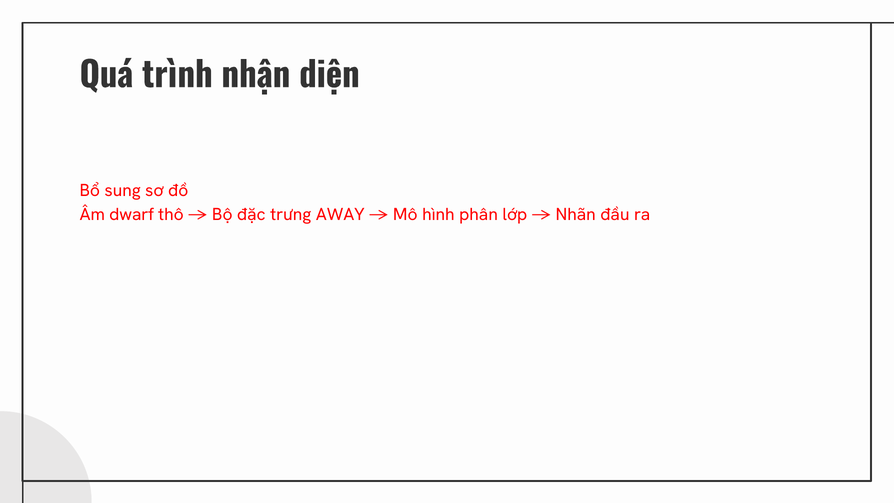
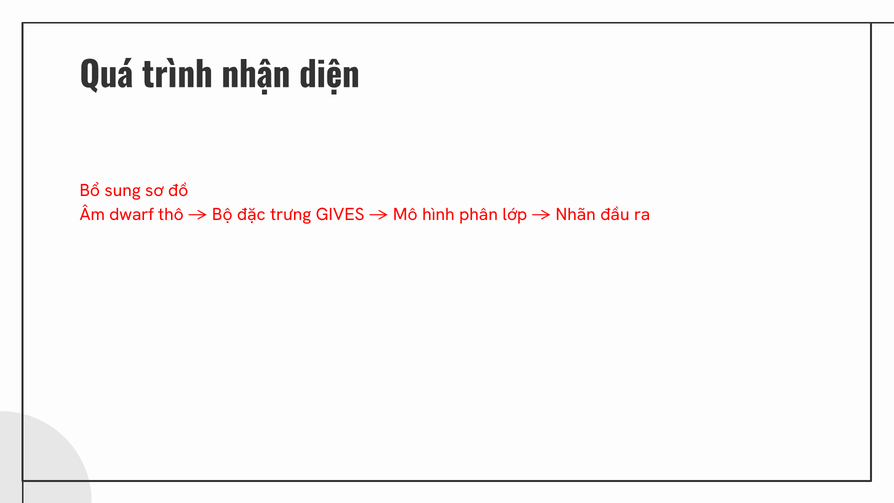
AWAY: AWAY -> GIVES (340, 215)
